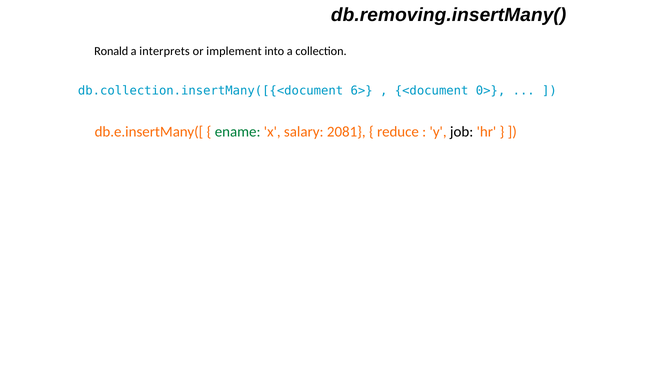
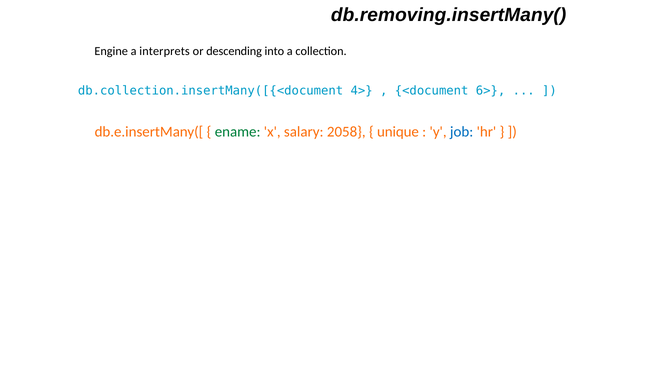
Ronald: Ronald -> Engine (111, 51)
implement: implement -> descending (234, 51)
6>: 6> -> 4> (362, 91)
0>: 0> -> 6> (491, 91)
2081: 2081 -> 2058 (346, 132)
reduce: reduce -> unique (398, 132)
job colour: black -> blue (462, 132)
